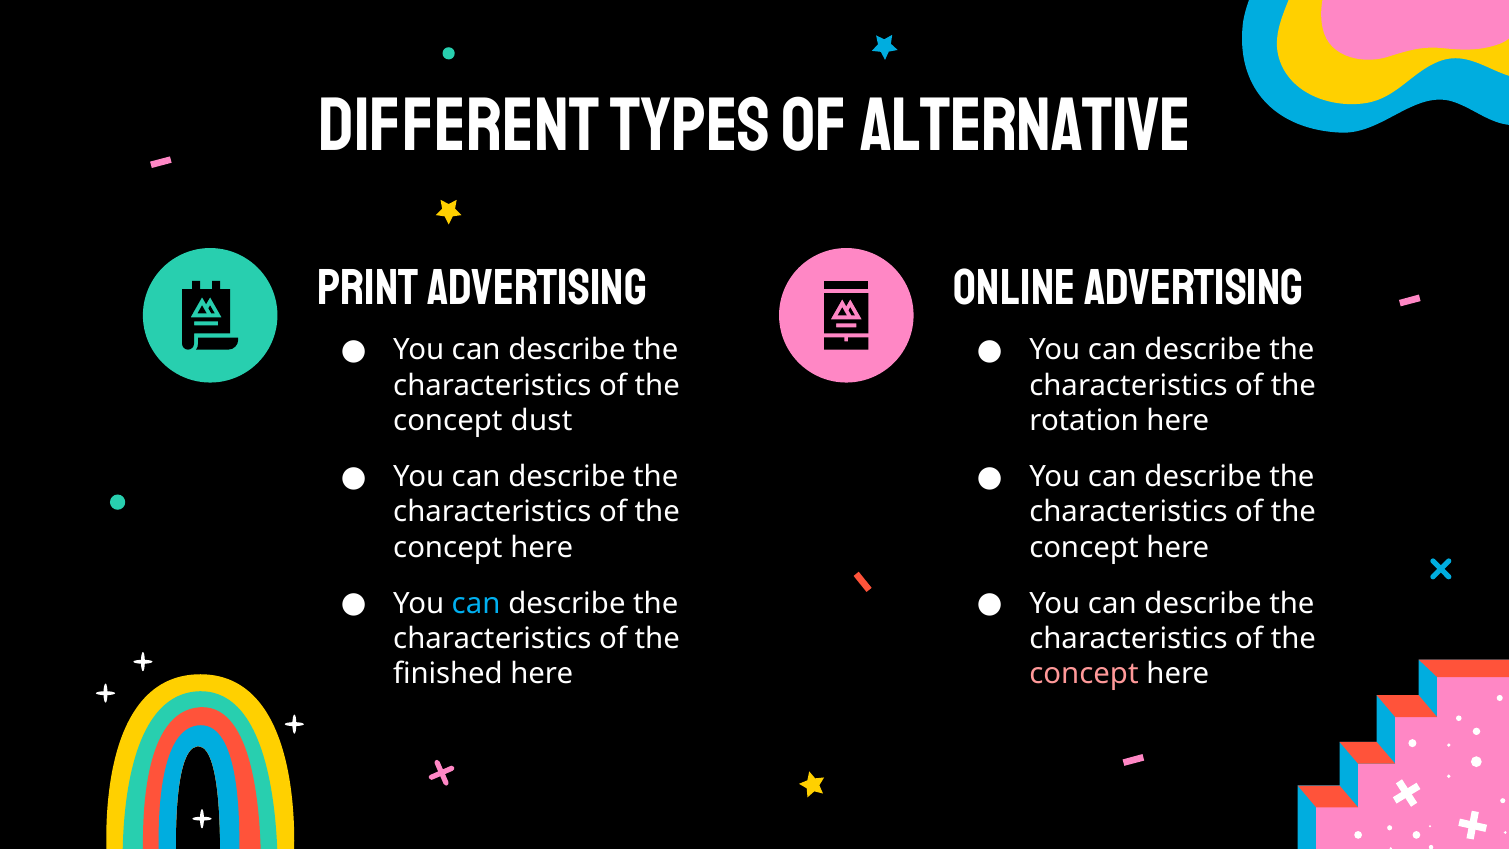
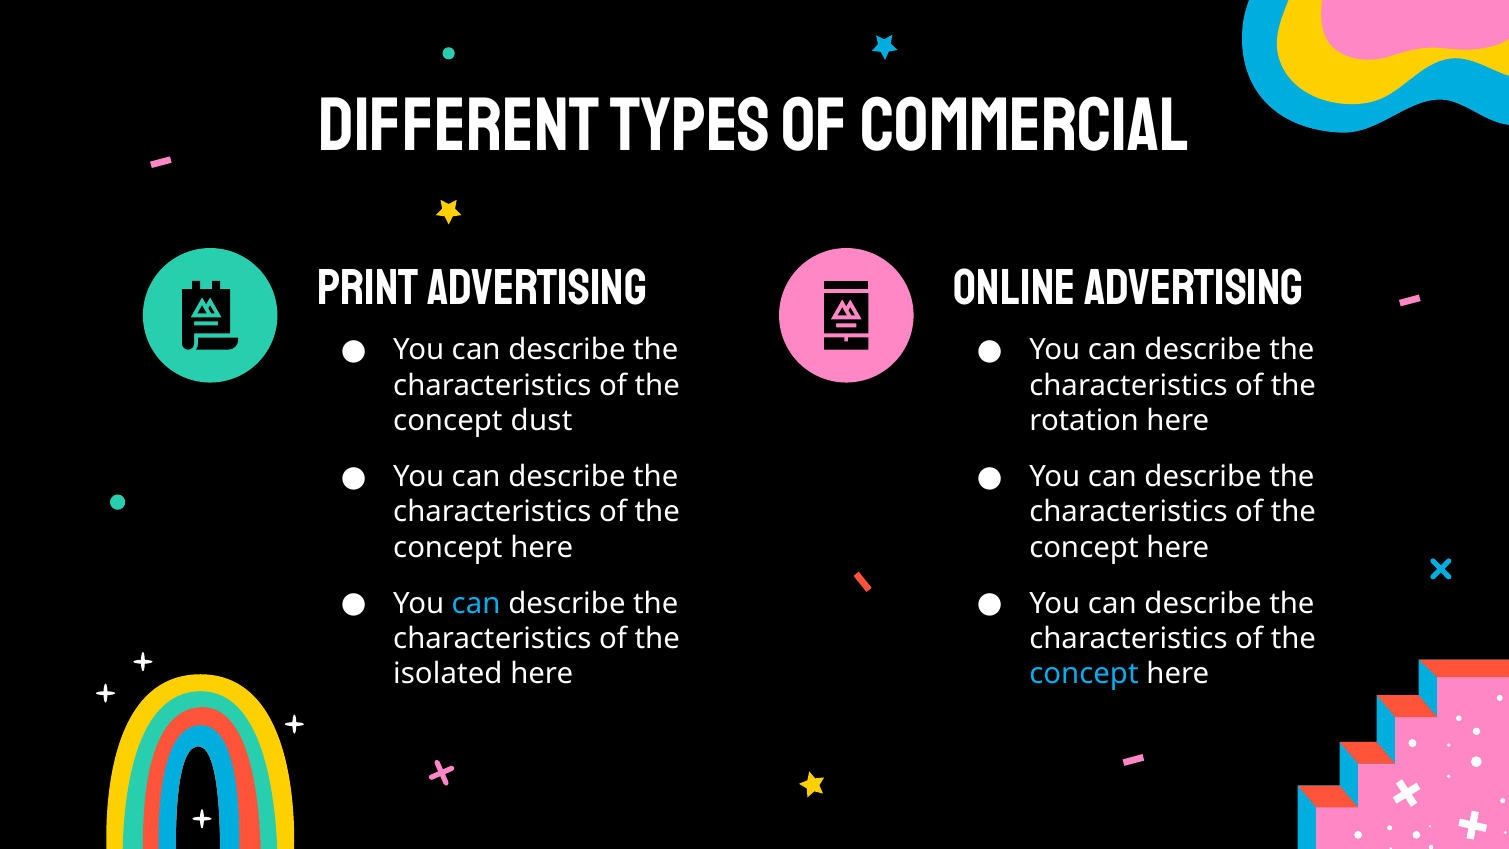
alternative: alternative -> commercial (1025, 126)
finished: finished -> isolated (448, 674)
concept colour: pink -> light blue (1084, 674)
